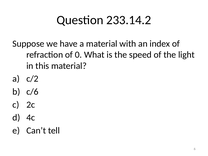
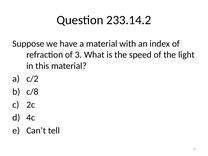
0: 0 -> 3 (78, 55)
c/6: c/6 -> c/8 (32, 92)
